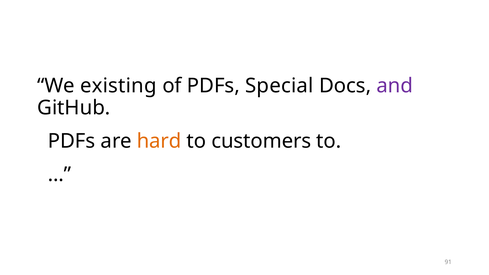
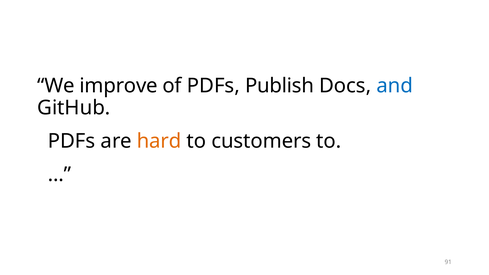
existing: existing -> improve (119, 86)
Special: Special -> Publish (280, 86)
and colour: purple -> blue (395, 86)
